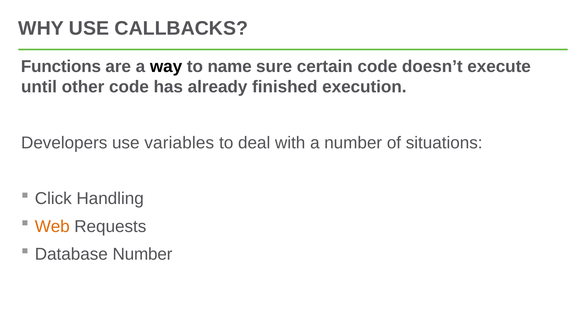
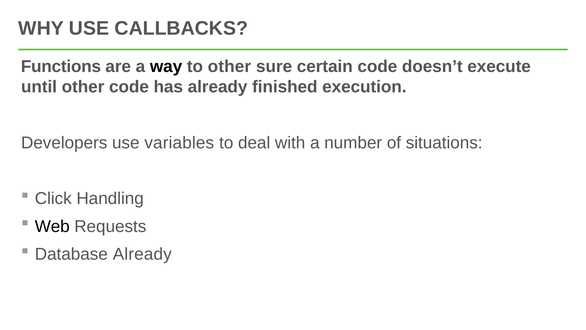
to name: name -> other (229, 66)
Web colour: orange -> black (52, 226)
Database Number: Number -> Already (142, 254)
